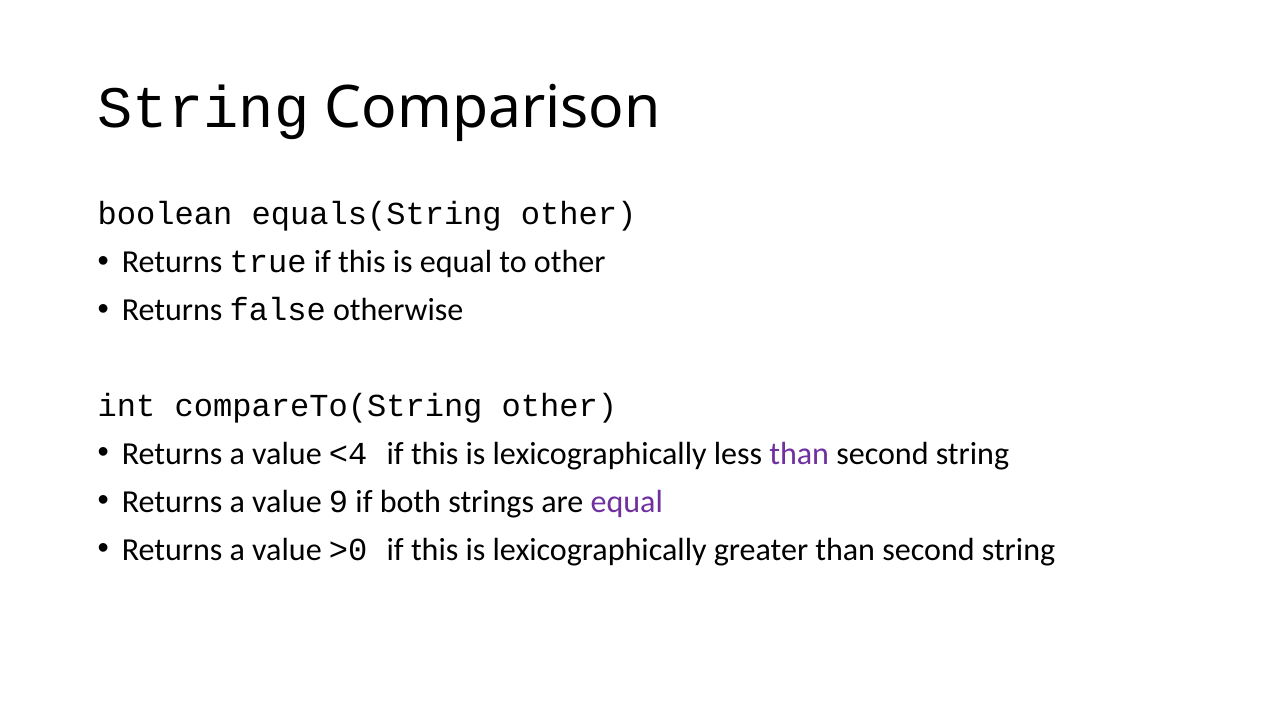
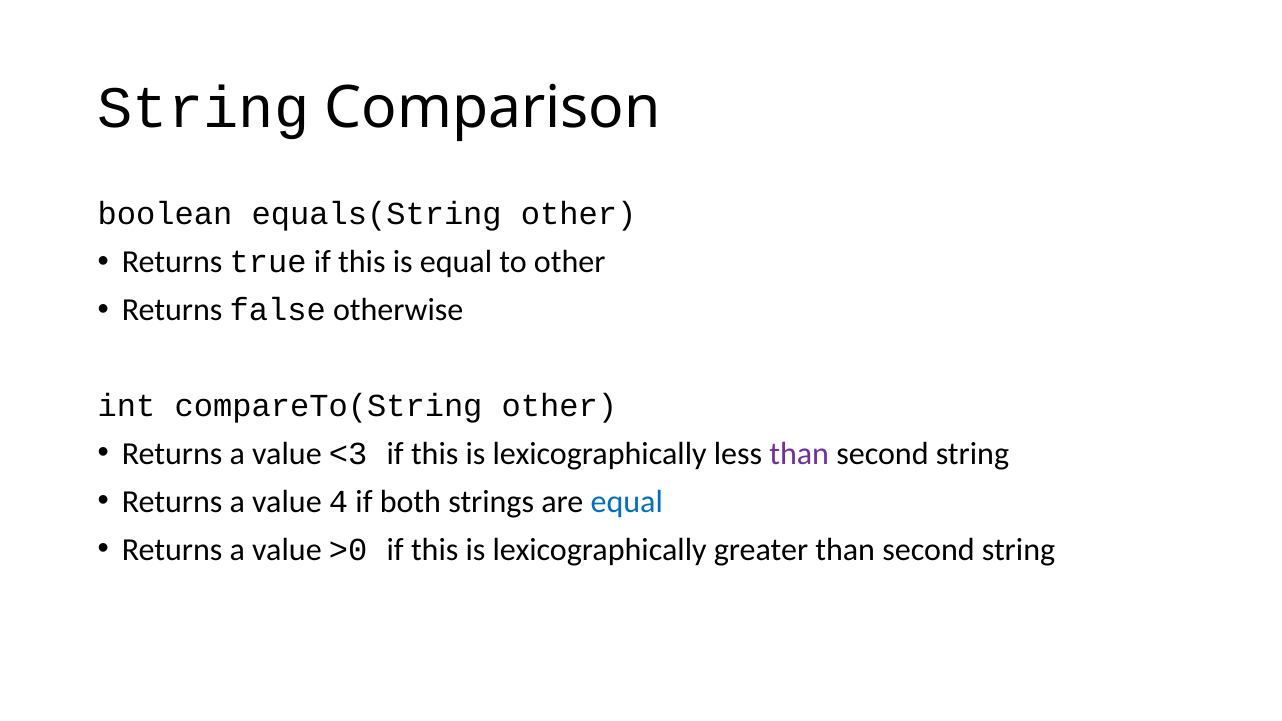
<4: <4 -> <3 (348, 454)
9: 9 -> 4 (339, 502)
equal colour: purple -> blue (627, 502)
